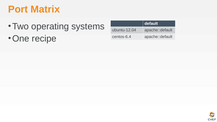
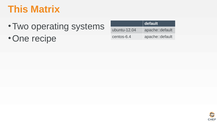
Port: Port -> This (18, 9)
